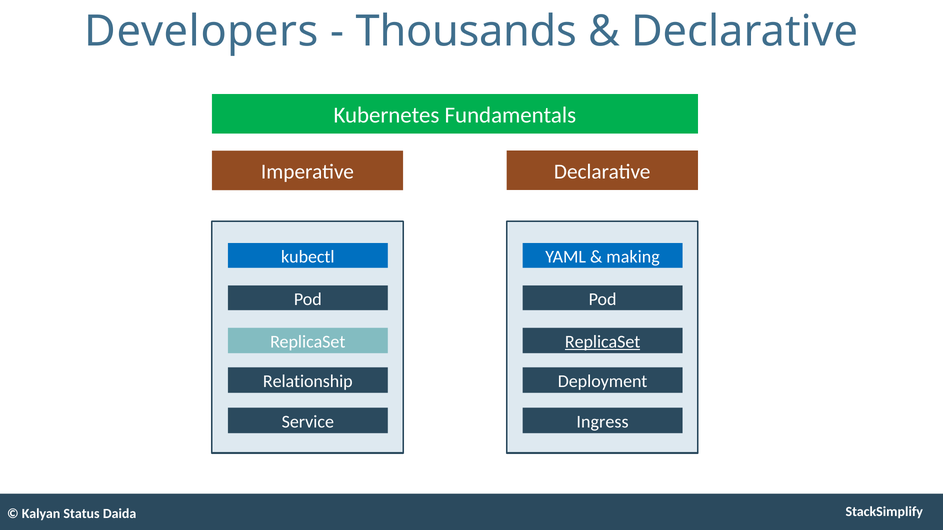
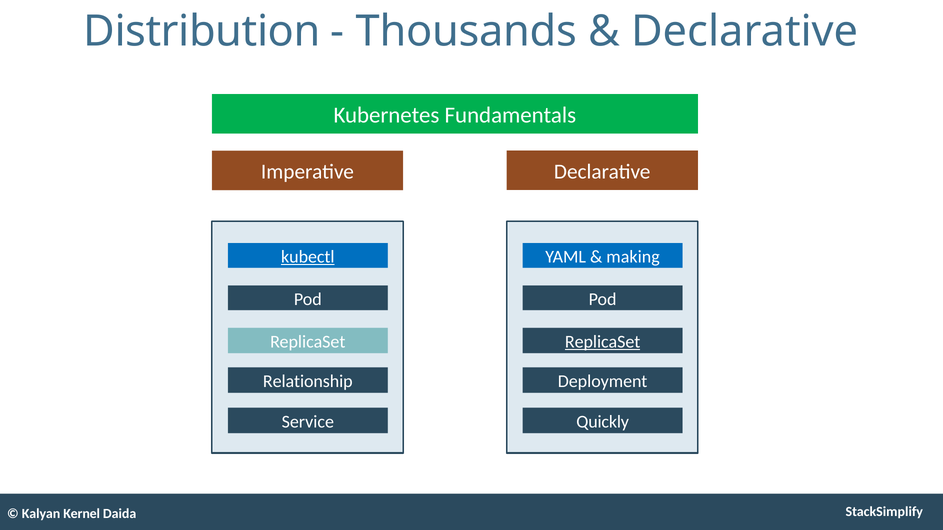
Developers: Developers -> Distribution (202, 32)
kubectl underline: none -> present (308, 257)
Ingress: Ingress -> Quickly (603, 422)
Status: Status -> Kernel (82, 514)
